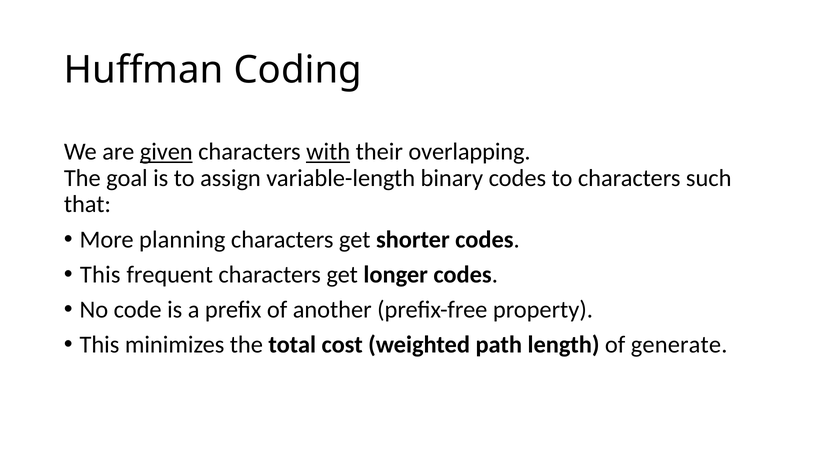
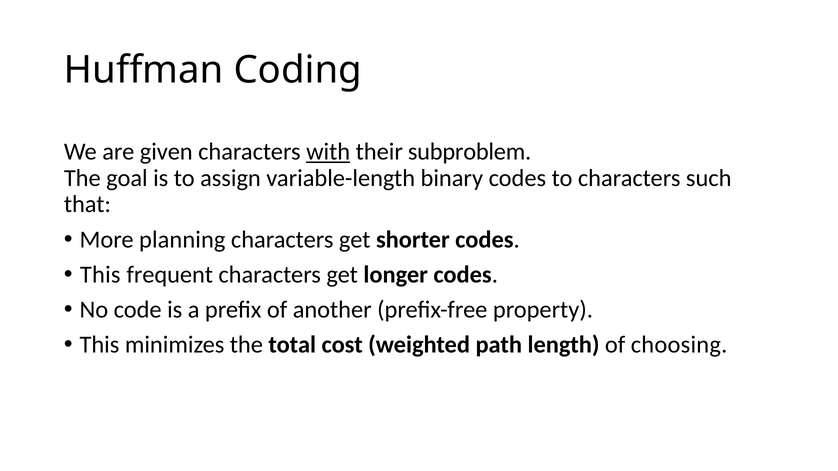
given underline: present -> none (166, 152)
overlapping: overlapping -> subproblem (470, 152)
generate: generate -> choosing (679, 345)
